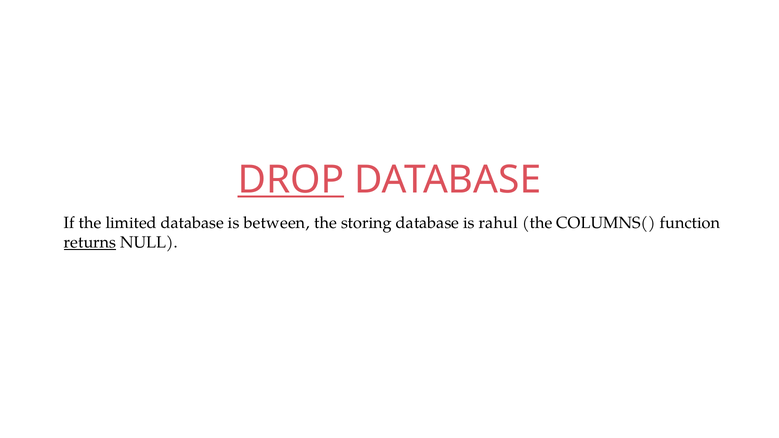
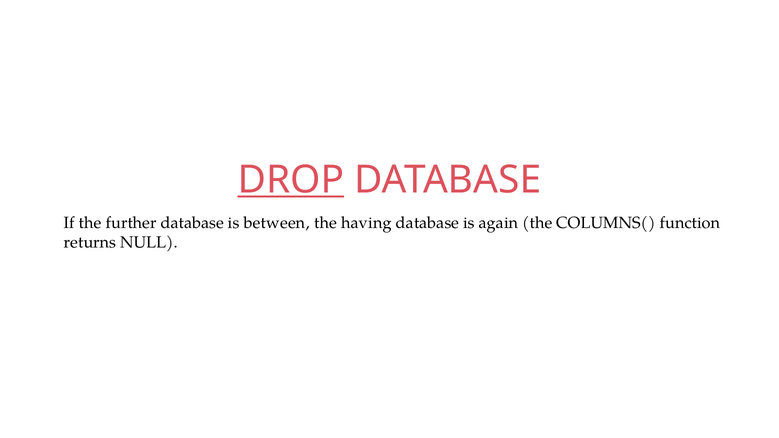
limited: limited -> further (131, 223)
storing: storing -> having (366, 223)
rahul: rahul -> again (498, 223)
returns underline: present -> none (90, 243)
